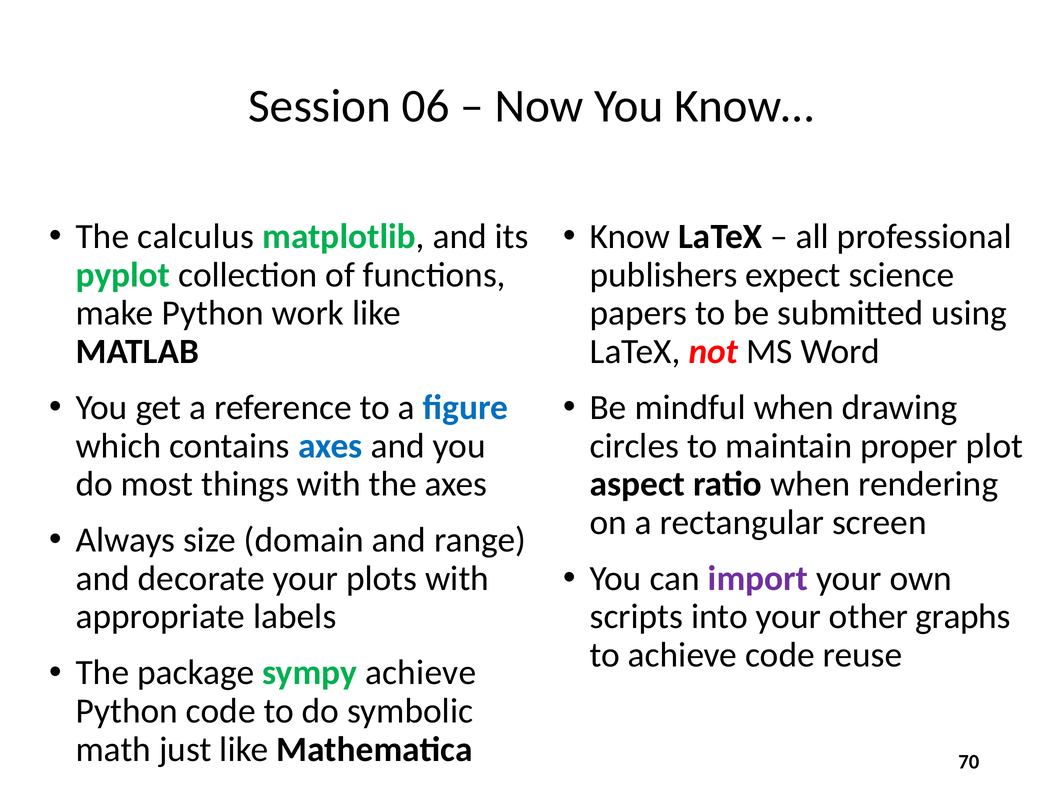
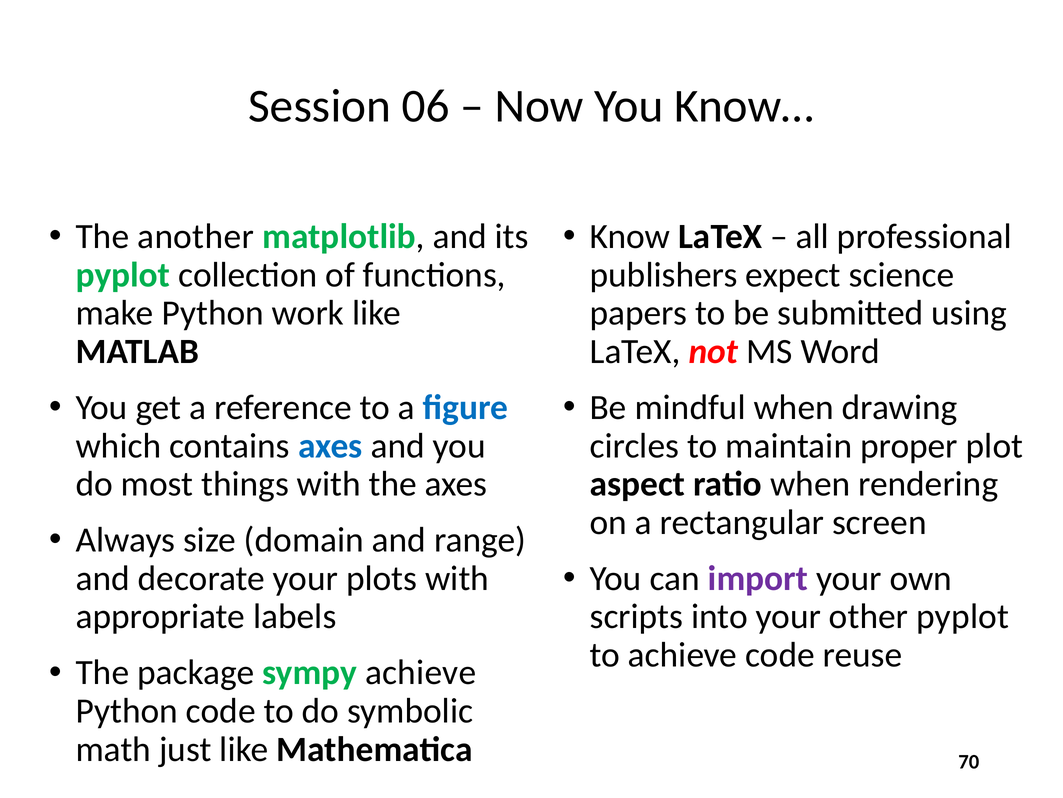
calculus: calculus -> another (196, 236)
other graphs: graphs -> pyplot (963, 616)
